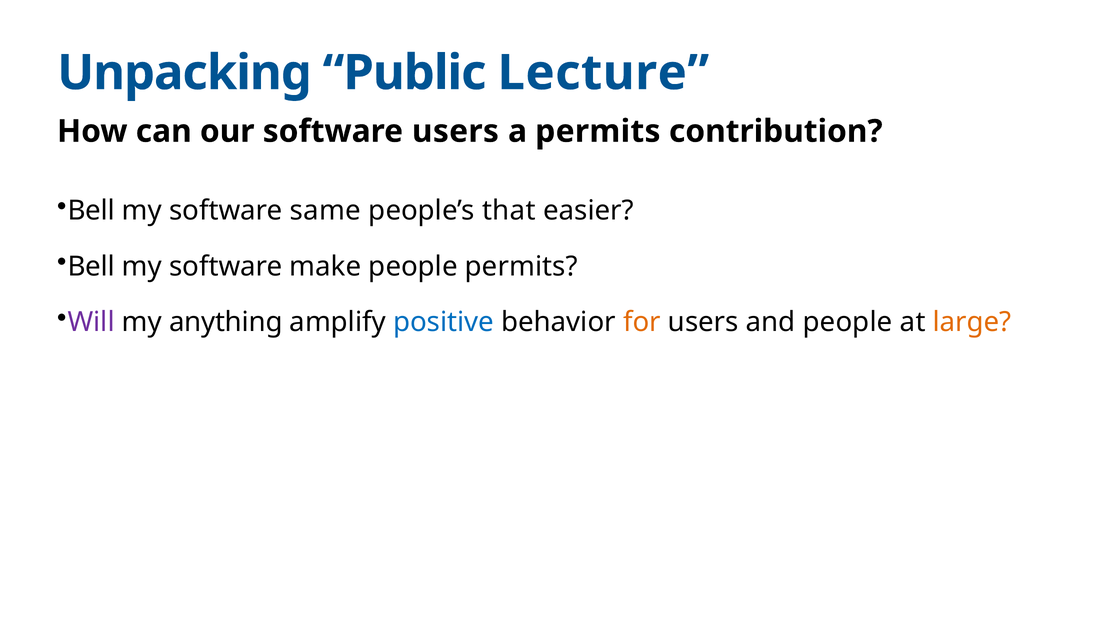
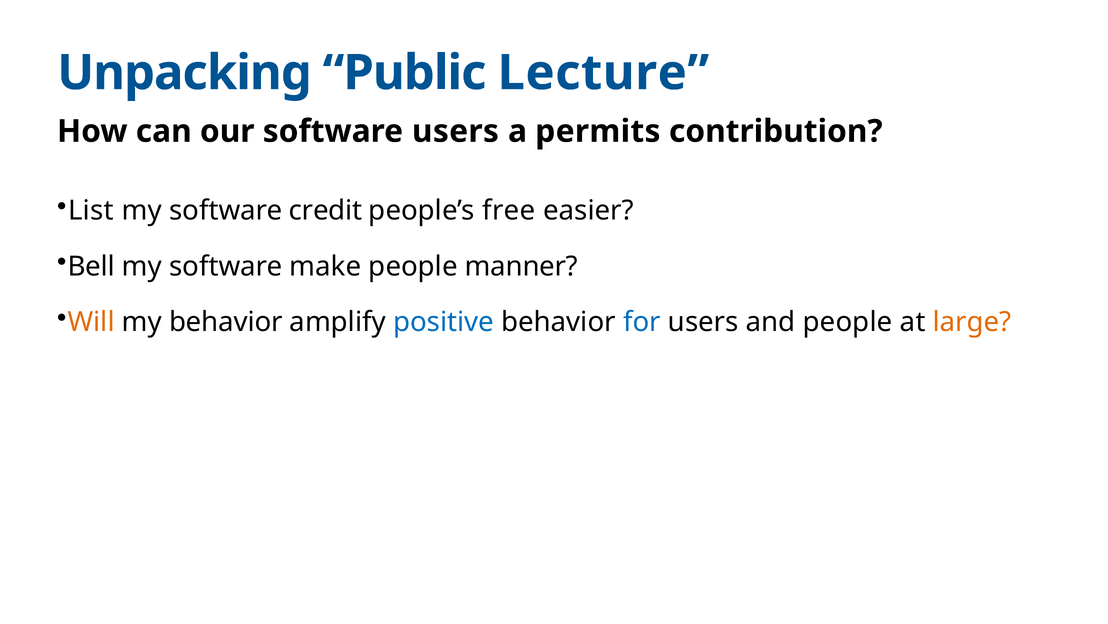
Bell: Bell -> List (91, 210)
same: same -> credit (326, 210)
that: that -> free (509, 210)
people permits: permits -> manner (521, 266)
Will colour: purple -> orange (91, 322)
my anything: anything -> behavior (226, 322)
for colour: orange -> blue (642, 322)
